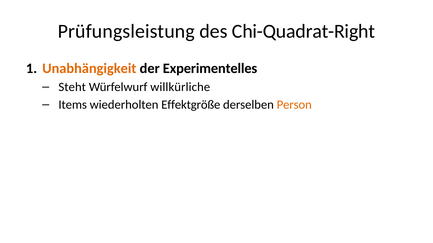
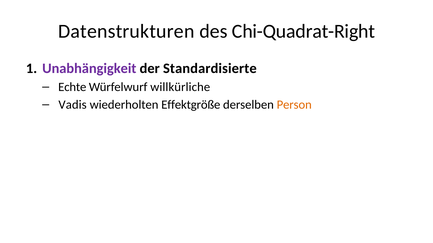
Prüfungsleistung: Prüfungsleistung -> Datenstrukturen (126, 31)
Unabhängigkeit colour: orange -> purple (89, 69)
Experimentelles: Experimentelles -> Standardisierte (210, 69)
Steht: Steht -> Echte (72, 87)
Items: Items -> Vadis (73, 105)
